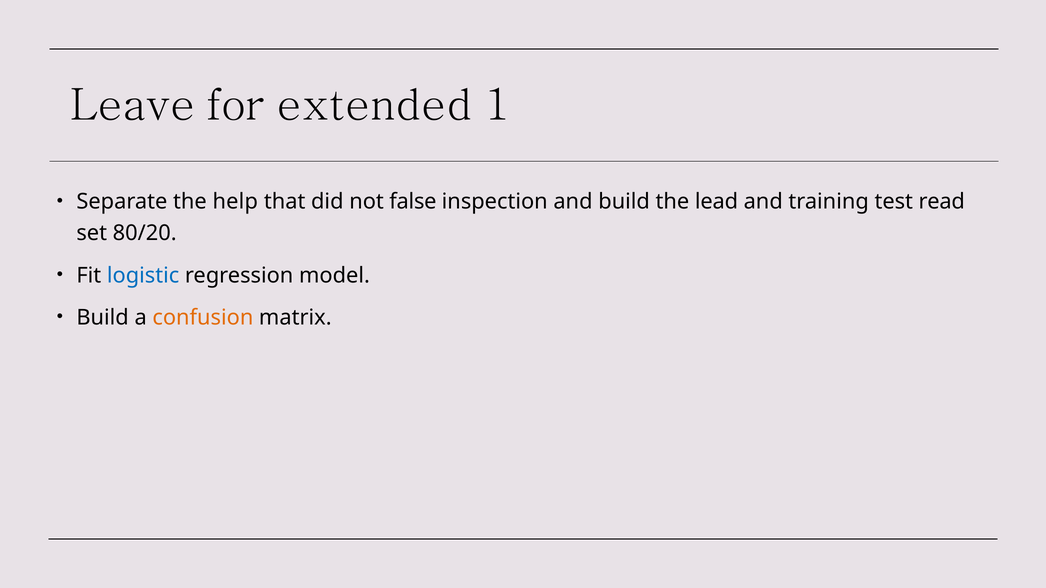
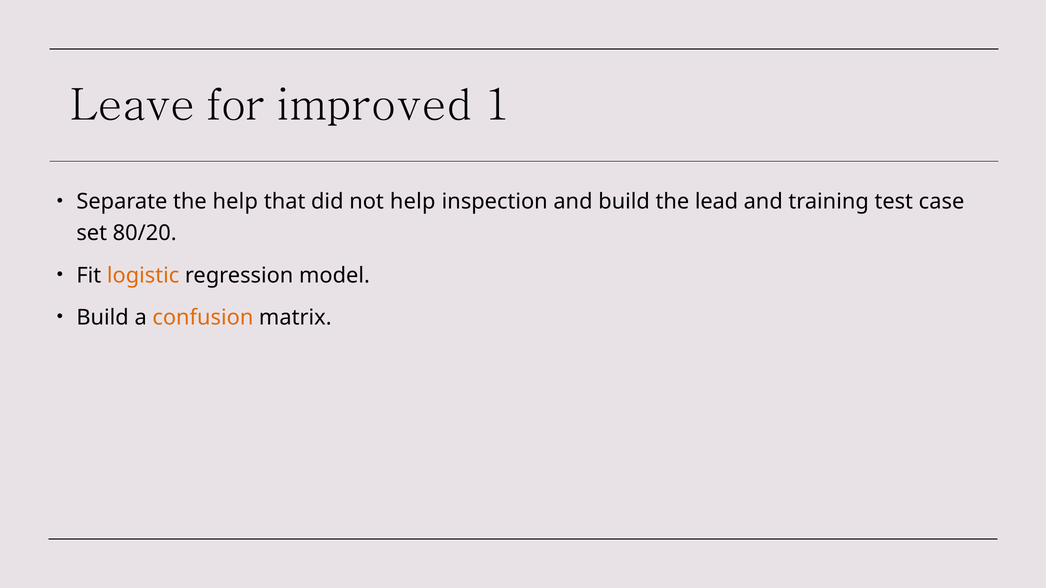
extended: extended -> improved (375, 105)
not false: false -> help (413, 202)
read: read -> case (942, 202)
logistic colour: blue -> orange (143, 275)
